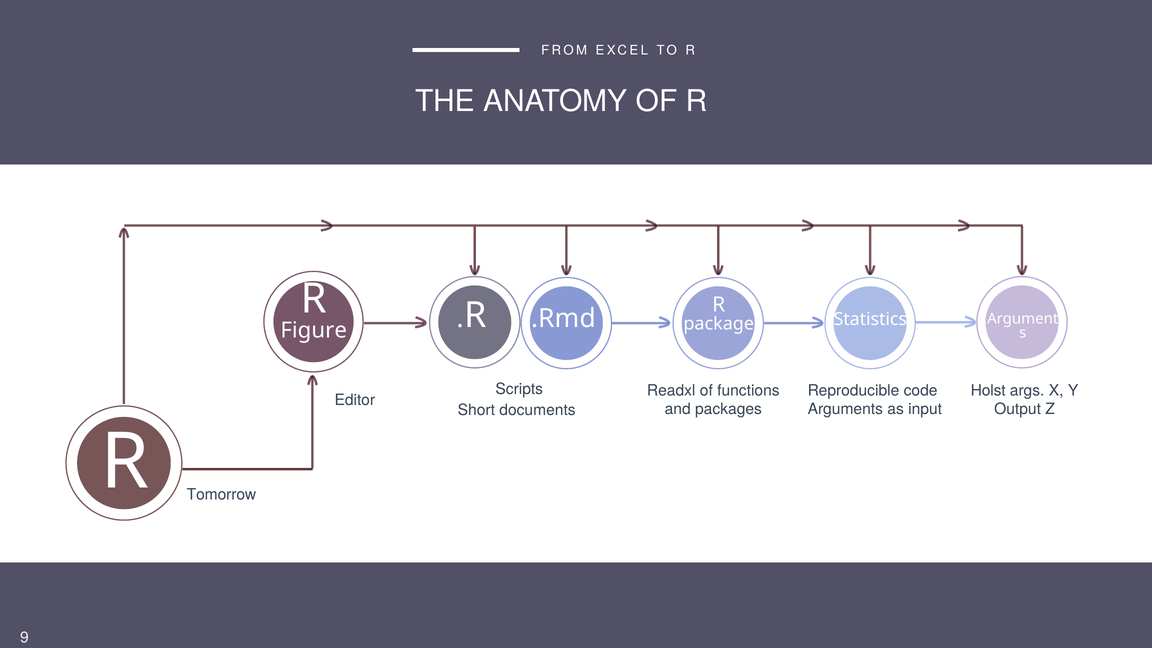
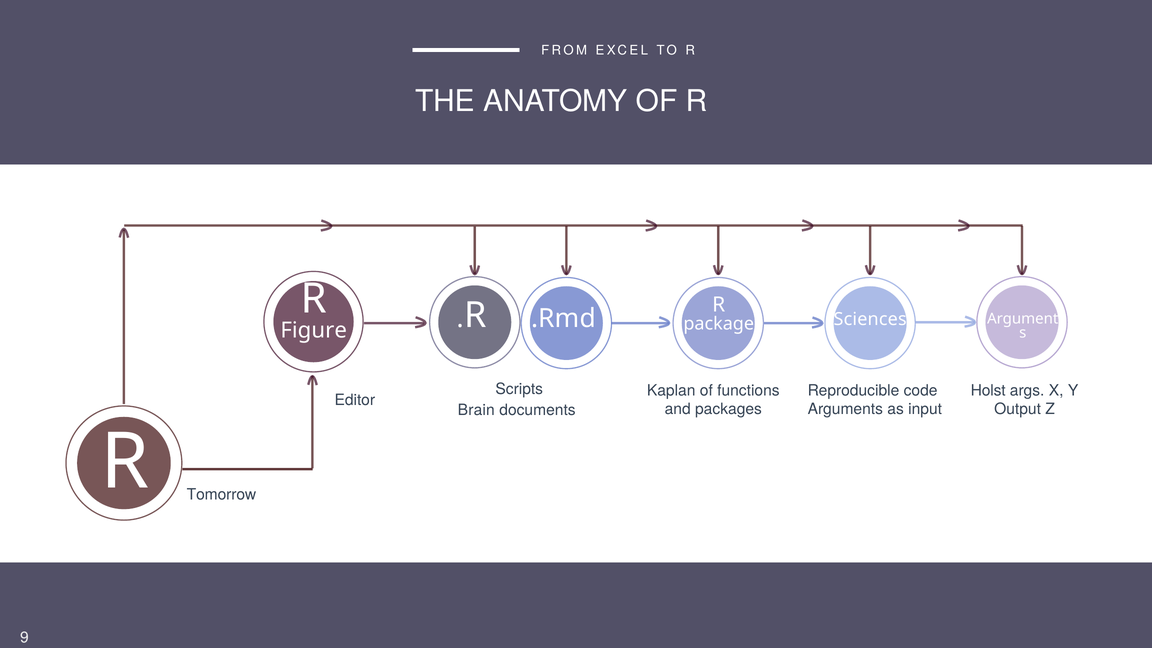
Statistics: Statistics -> Sciences (870, 320)
Readxl: Readxl -> Kaplan (671, 391)
Short: Short -> Brain (476, 410)
